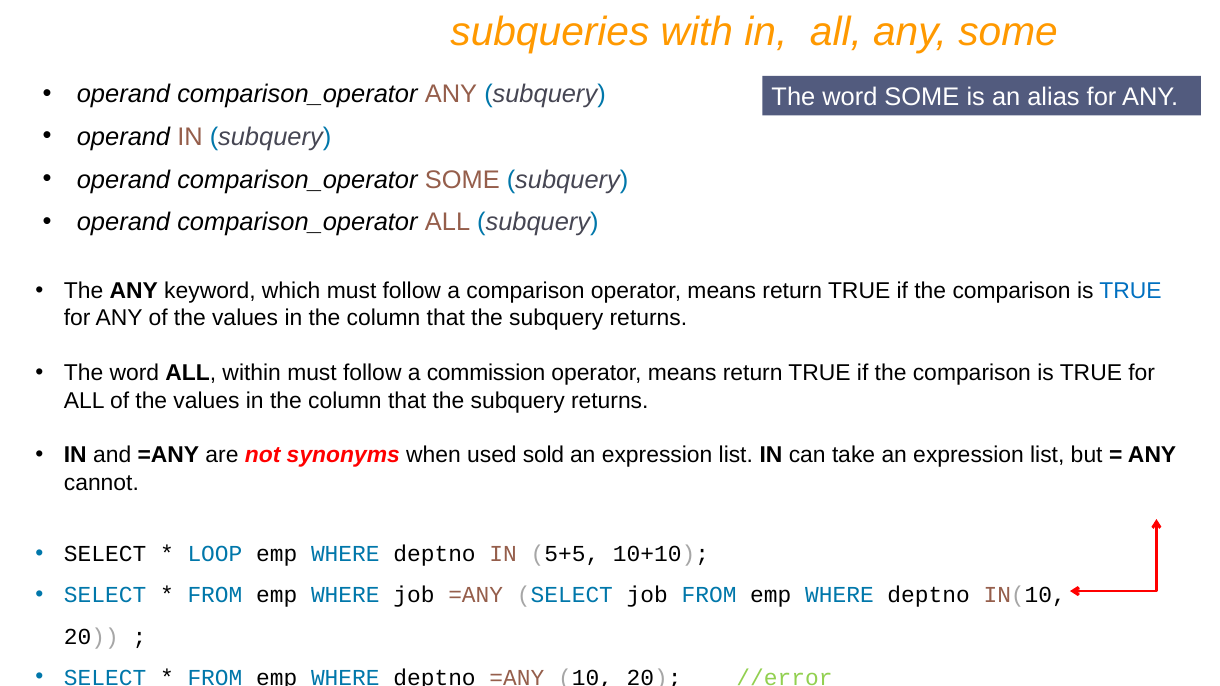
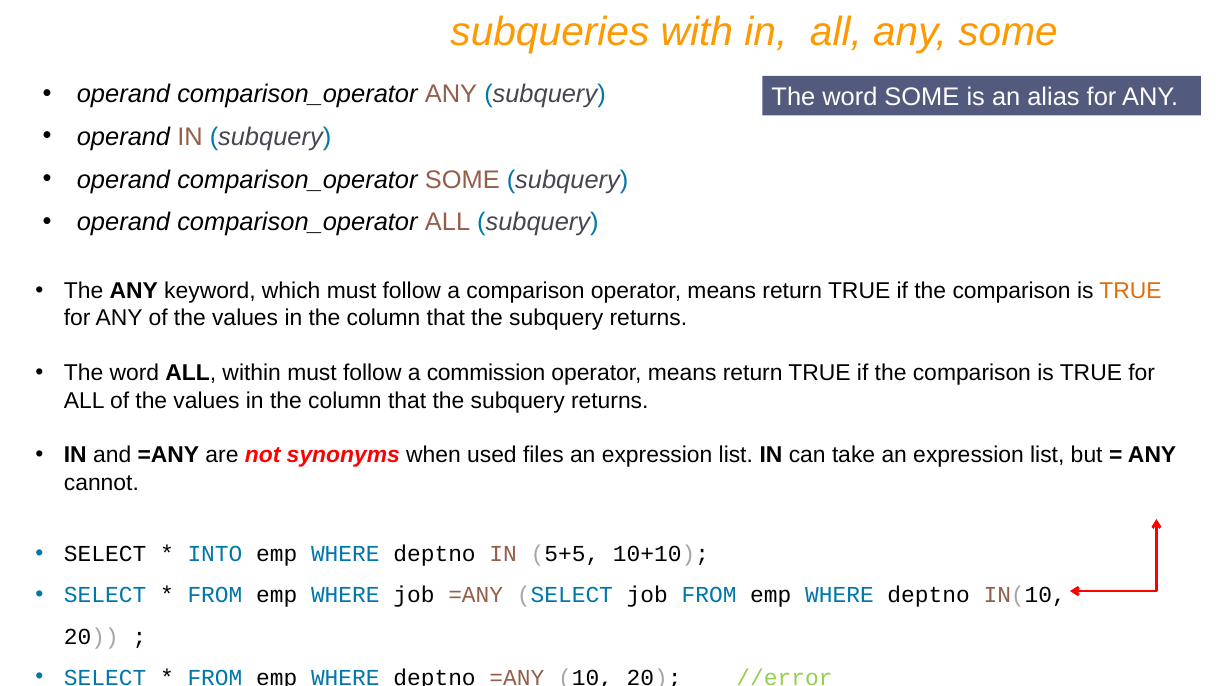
TRUE colour: blue -> orange (1131, 291)
sold: sold -> files (543, 456)
LOOP: LOOP -> INTO (215, 554)
